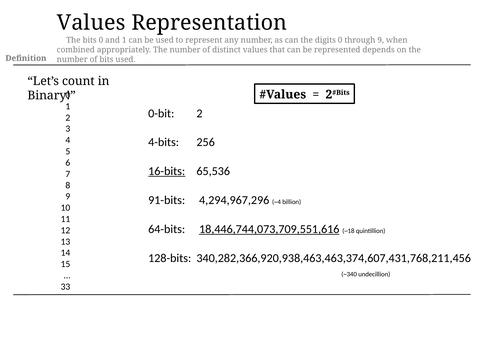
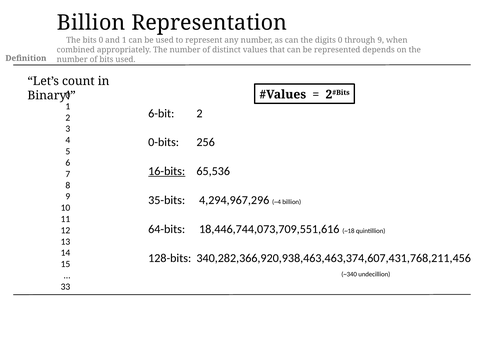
Values: Values -> Billion (91, 23)
0-bit: 0-bit -> 6-bit (161, 113)
4-bits: 4-bits -> 0-bits (164, 142)
91-bits: 91-bits -> 35-bits (167, 200)
18,446,744,073,709,551,616 underline: present -> none (269, 229)
